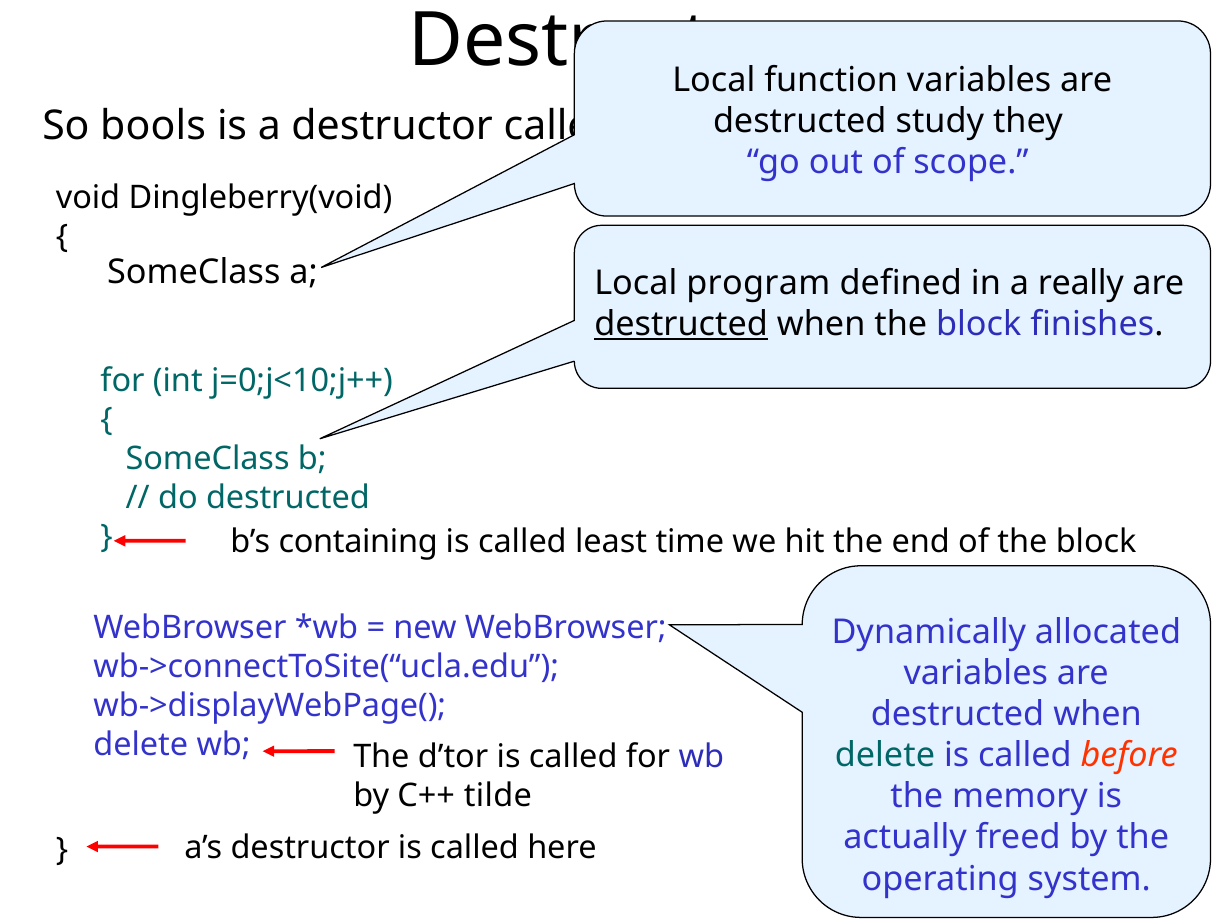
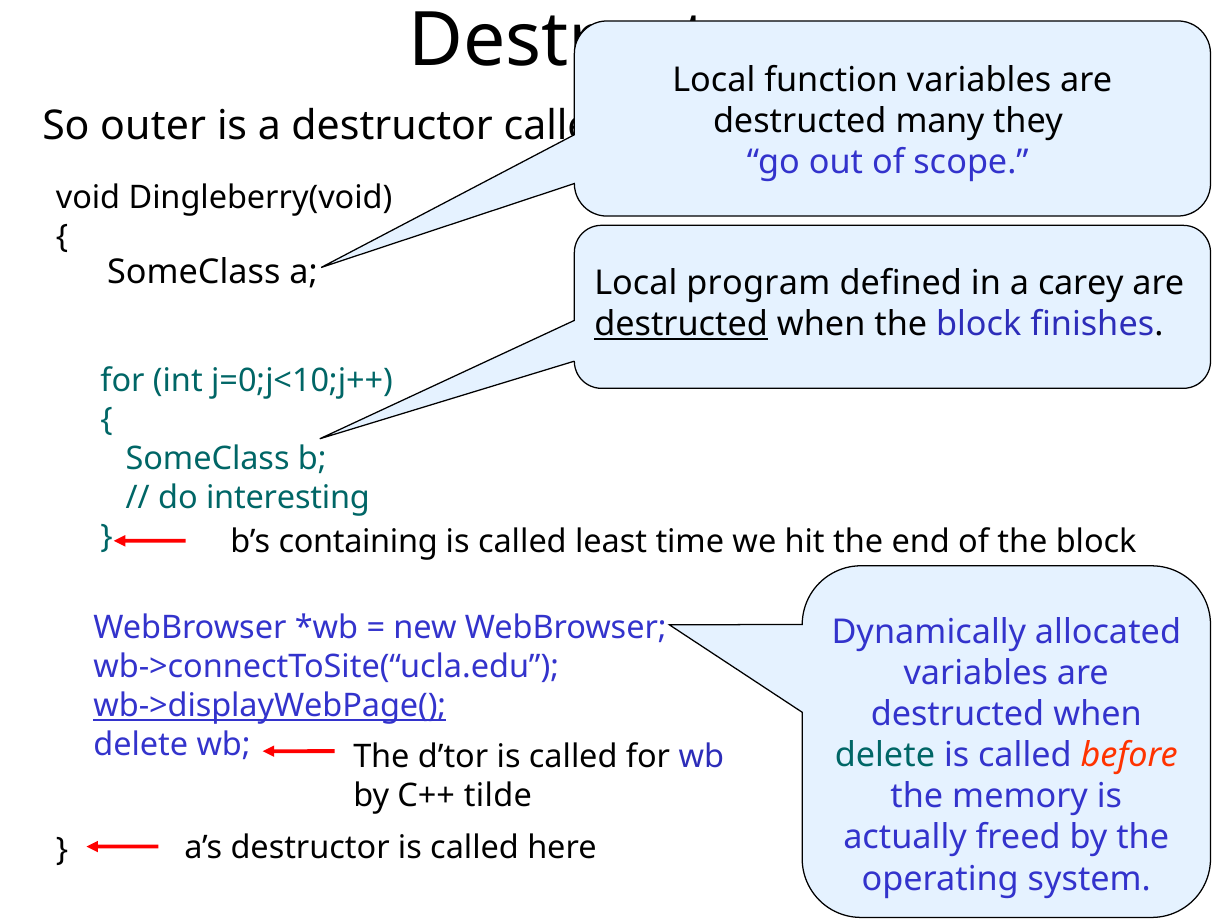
study: study -> many (940, 121)
bools: bools -> outer (153, 126)
really: really -> carey (1081, 283)
do destructed: destructed -> interesting (288, 498)
wb->displayWebPage( underline: none -> present (270, 706)
